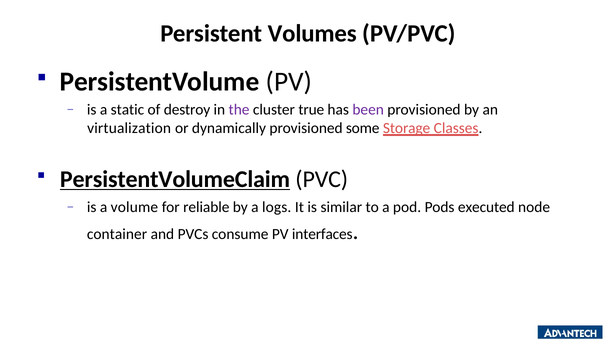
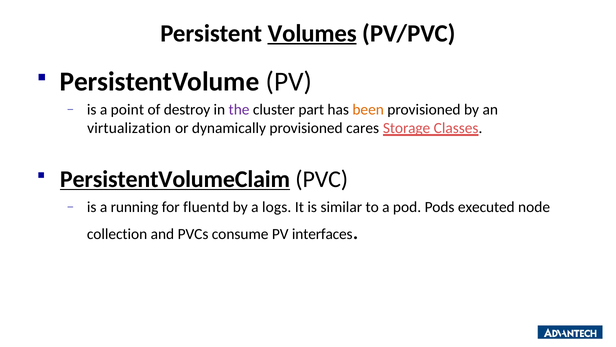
Volumes underline: none -> present (312, 33)
static: static -> point (127, 110)
true: true -> part (311, 110)
been colour: purple -> orange (368, 110)
some: some -> cares (363, 128)
volume: volume -> running (135, 207)
reliable: reliable -> fluentd (206, 207)
container: container -> collection (117, 234)
